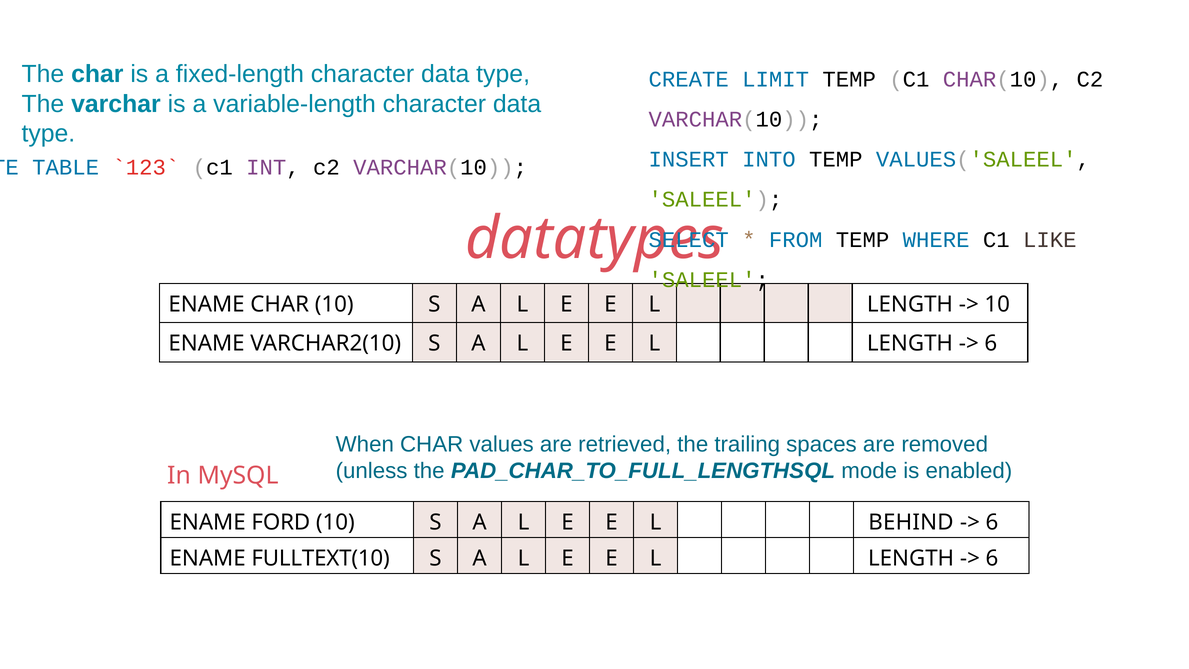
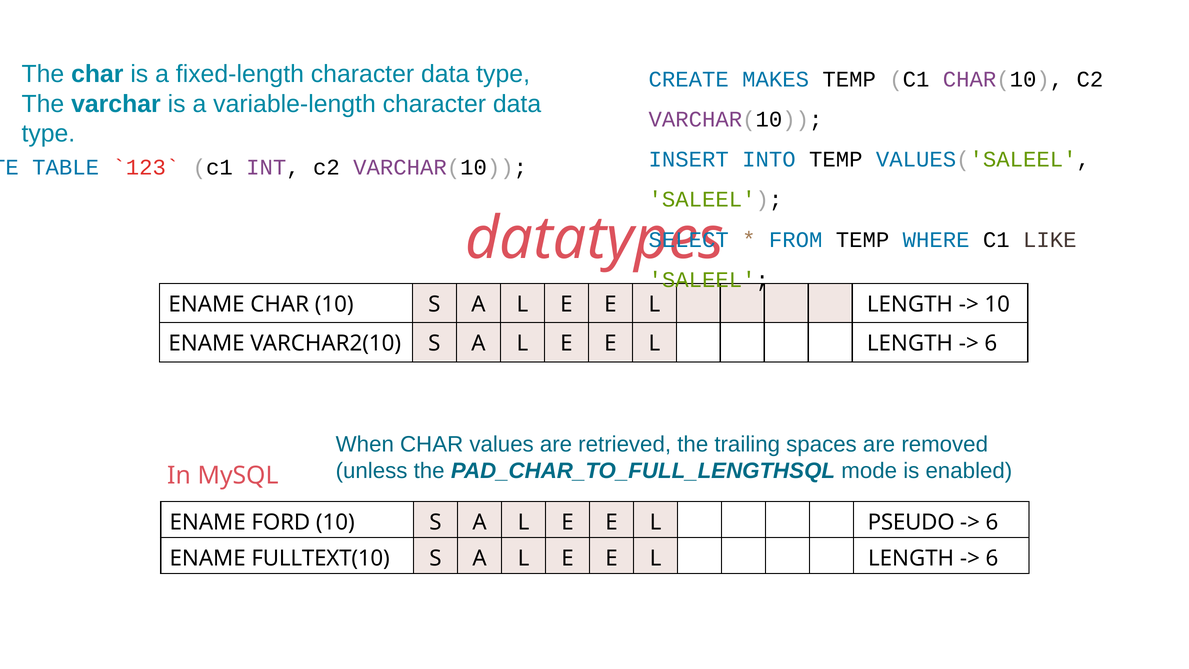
LIMIT: LIMIT -> MAKES (776, 79)
BEHIND: BEHIND -> PSEUDO (911, 522)
